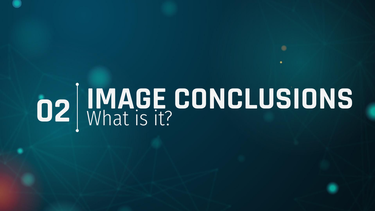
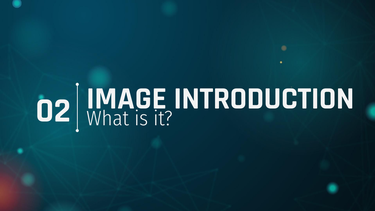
CONCLUSIONS: CONCLUSIONS -> INTRODUCTION (264, 98)
